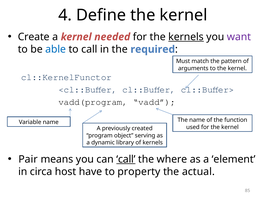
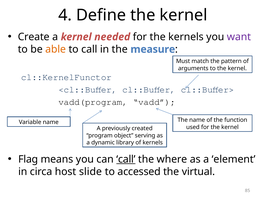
kernels underline: present -> none (186, 37)
able colour: blue -> orange (56, 49)
required: required -> measure (153, 49)
Pair: Pair -> Flag (28, 159)
have: have -> slide (90, 171)
property: property -> accessed (139, 171)
actual: actual -> virtual (198, 171)
